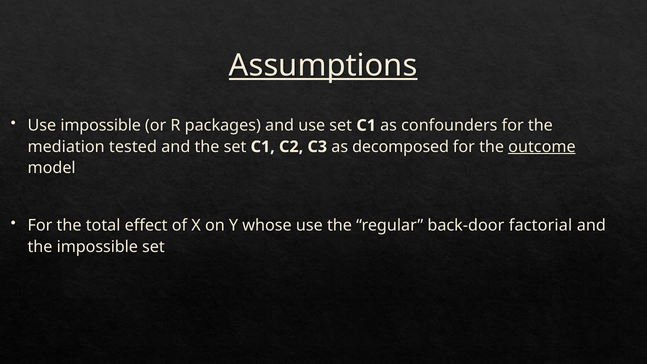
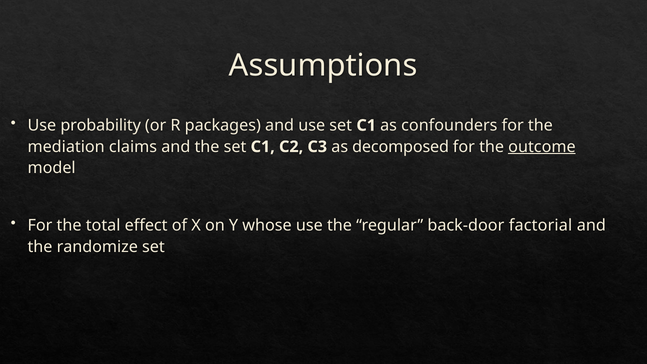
Assumptions underline: present -> none (323, 66)
Use impossible: impossible -> probability (101, 125)
tested: tested -> claims (133, 147)
the impossible: impossible -> randomize (97, 247)
